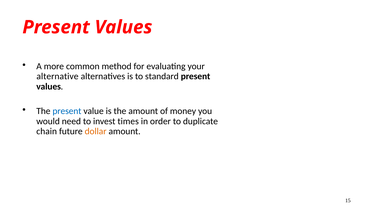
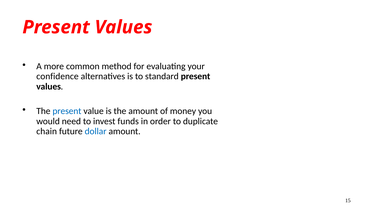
alternative: alternative -> confidence (57, 76)
times: times -> funds (128, 121)
dollar colour: orange -> blue (96, 131)
